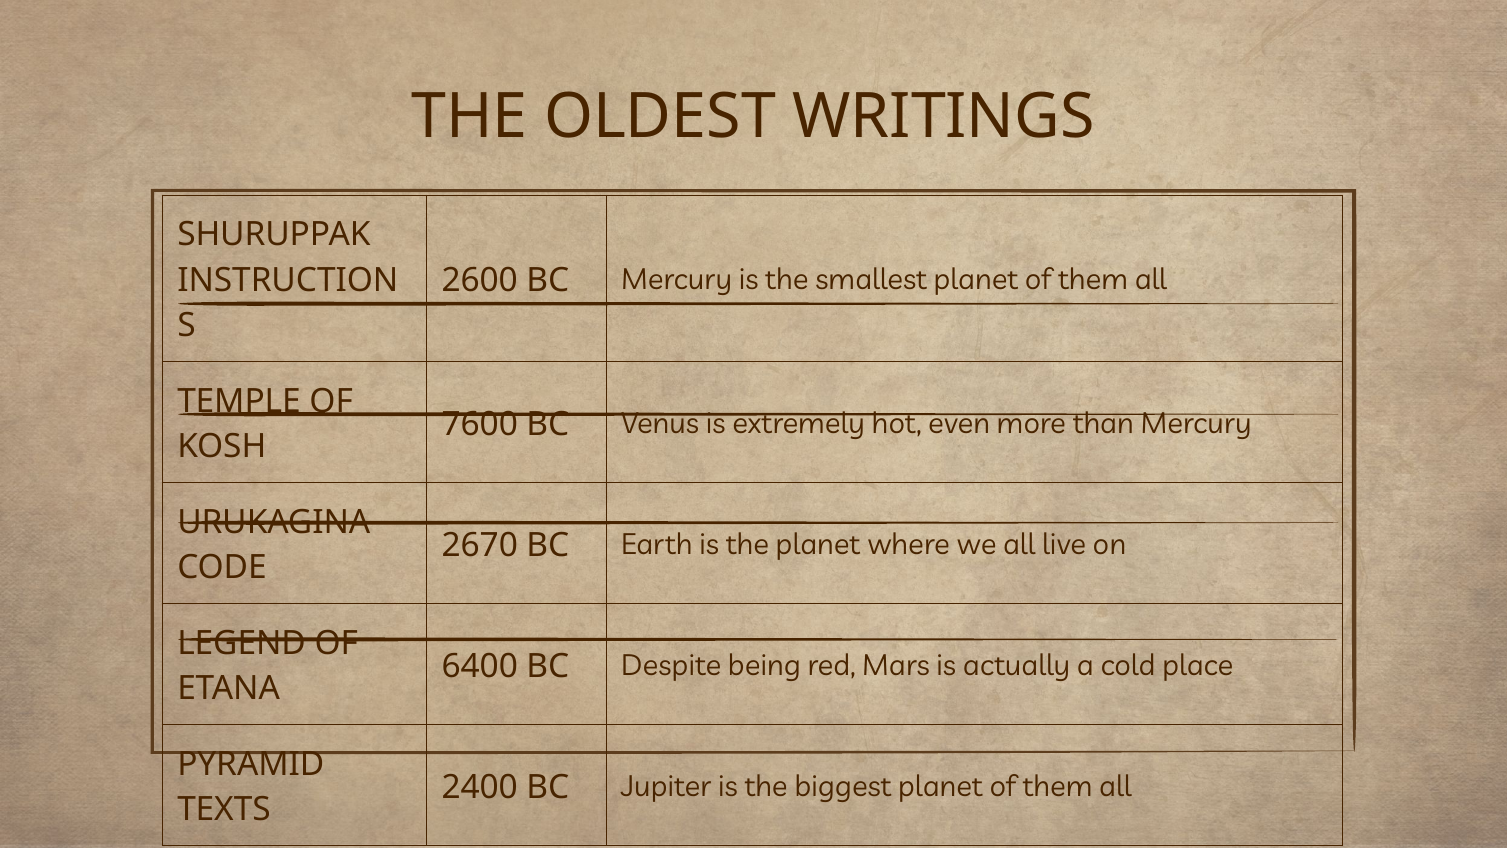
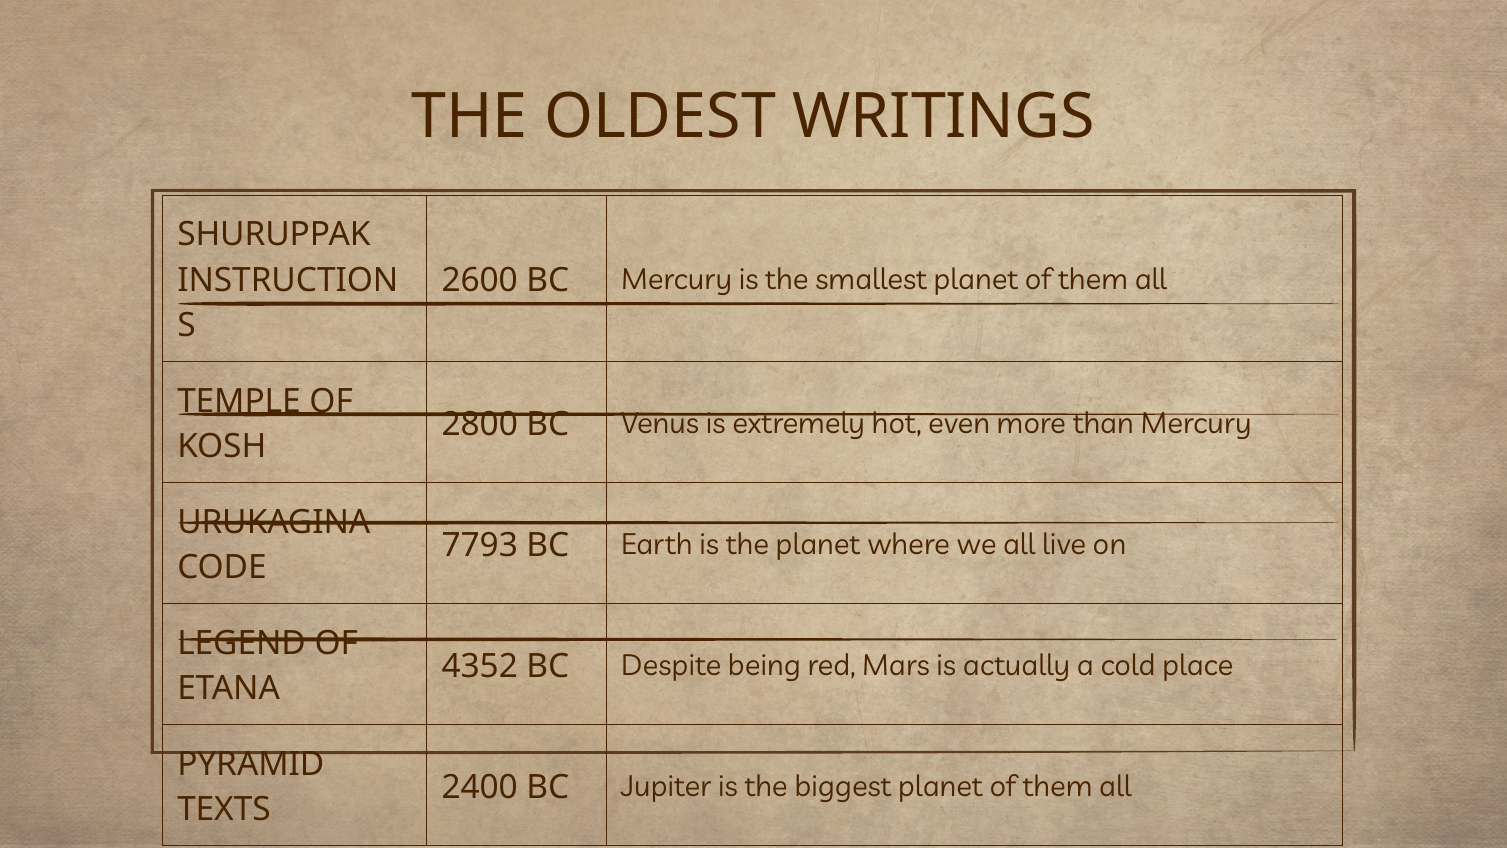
7600: 7600 -> 2800 (480, 424)
2670: 2670 -> 7793 (480, 545)
6400: 6400 -> 4352 (480, 666)
